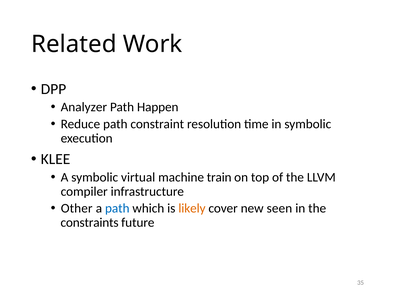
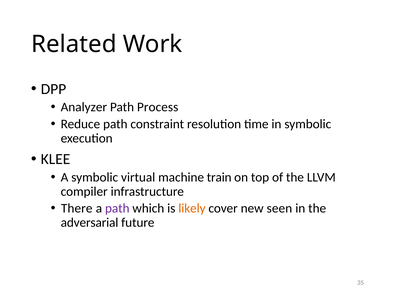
Happen: Happen -> Process (158, 107)
Other: Other -> There (77, 209)
path colour: blue -> purple (117, 209)
constraints: constraints -> adversarial (90, 223)
